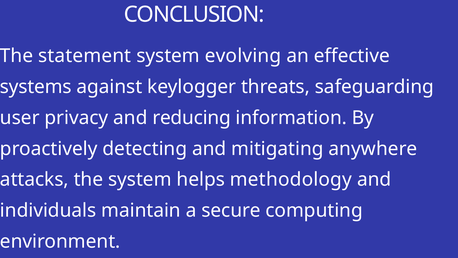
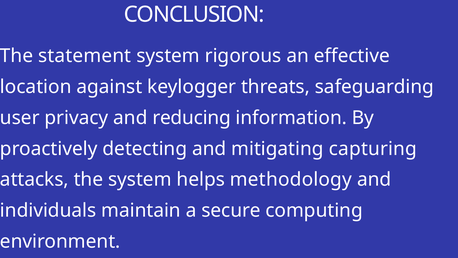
evolving: evolving -> rigorous (243, 56)
systems: systems -> location (36, 87)
anywhere: anywhere -> capturing (373, 148)
